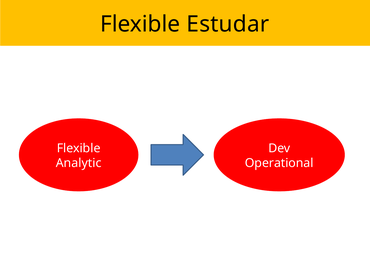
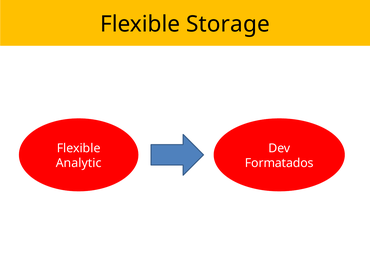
Estudar: Estudar -> Storage (228, 24)
Operational: Operational -> Formatados (279, 163)
